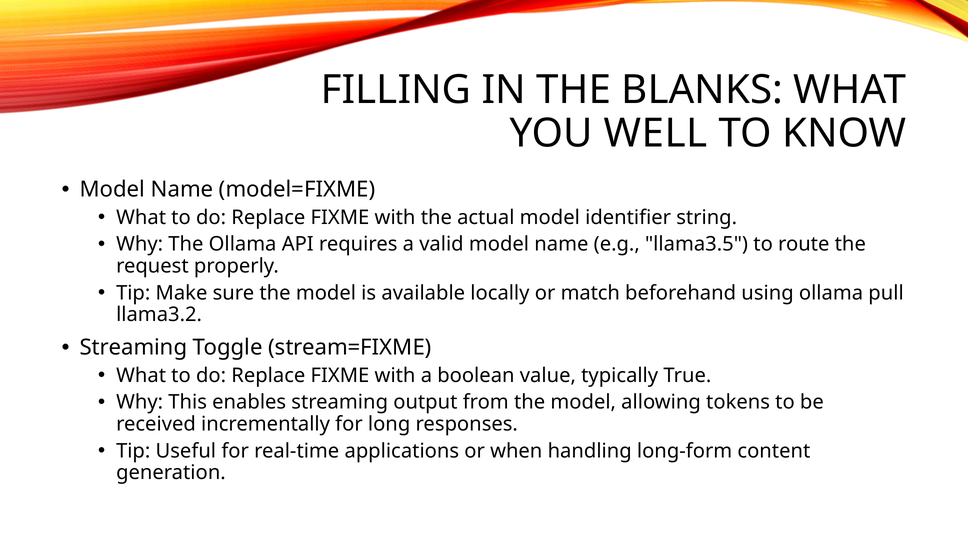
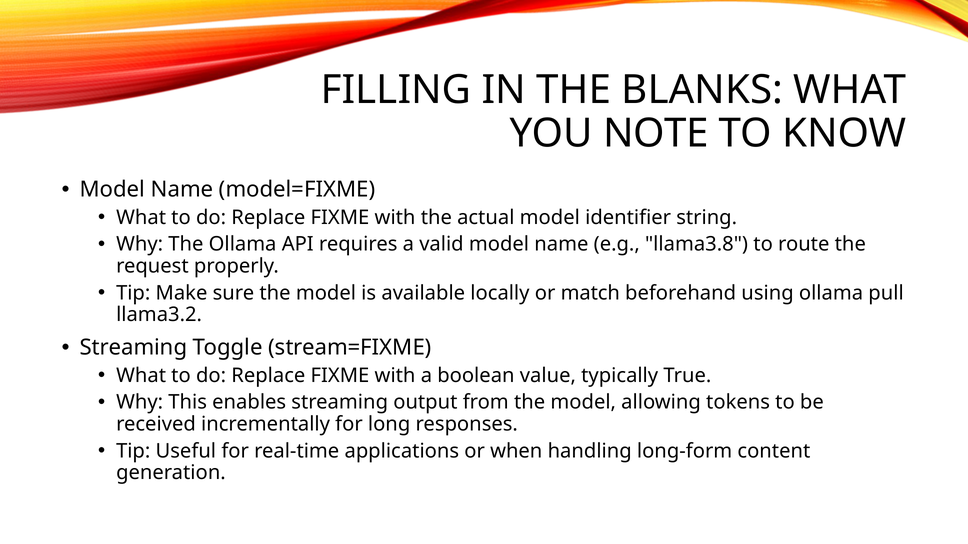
WELL: WELL -> NOTE (656, 134)
llama3.5: llama3.5 -> llama3.8 (697, 244)
